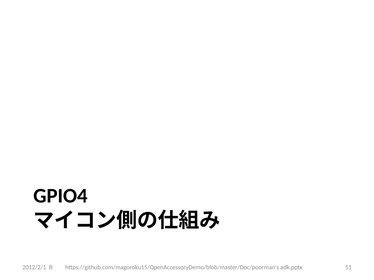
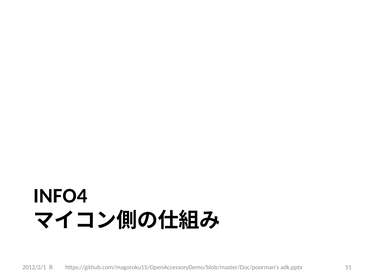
GPIO4: GPIO4 -> INFO4 (60, 196)
